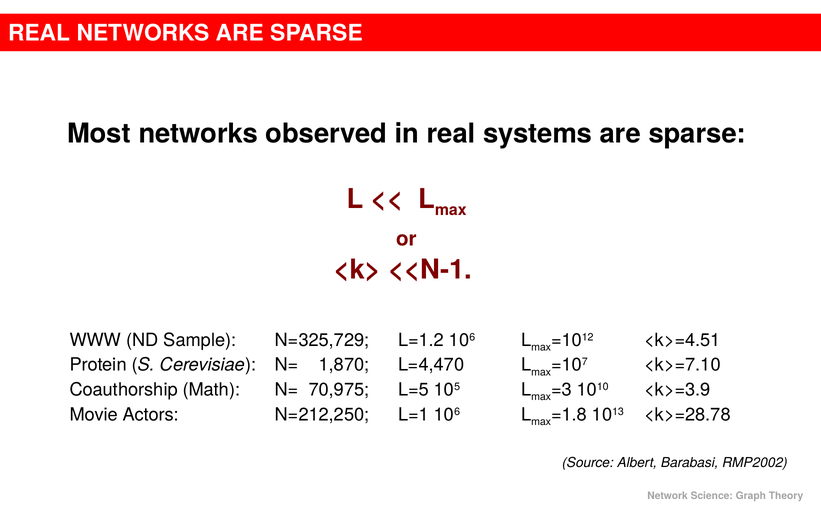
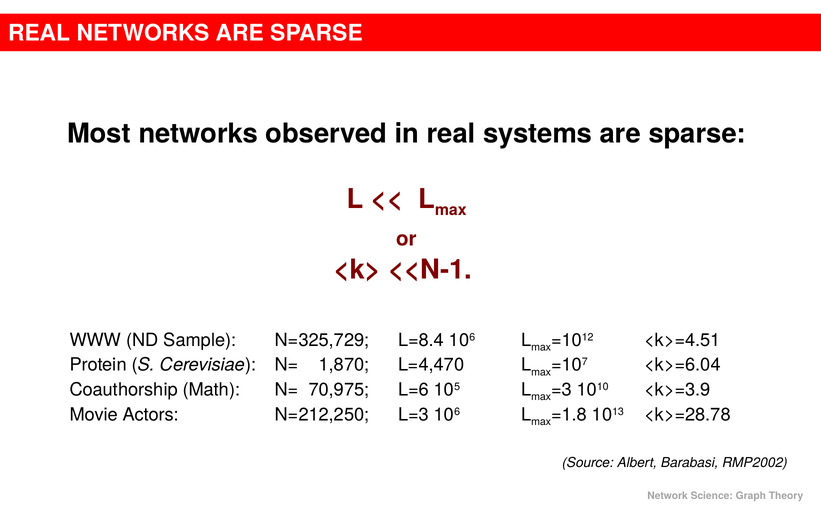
L=1.2: L=1.2 -> L=8.4 (421, 340)
<k>=7.10: <k>=7.10 -> <k>=6.04 (682, 365)
L=5: L=5 -> L=6 (413, 390)
L=1: L=1 -> L=3 (413, 415)
